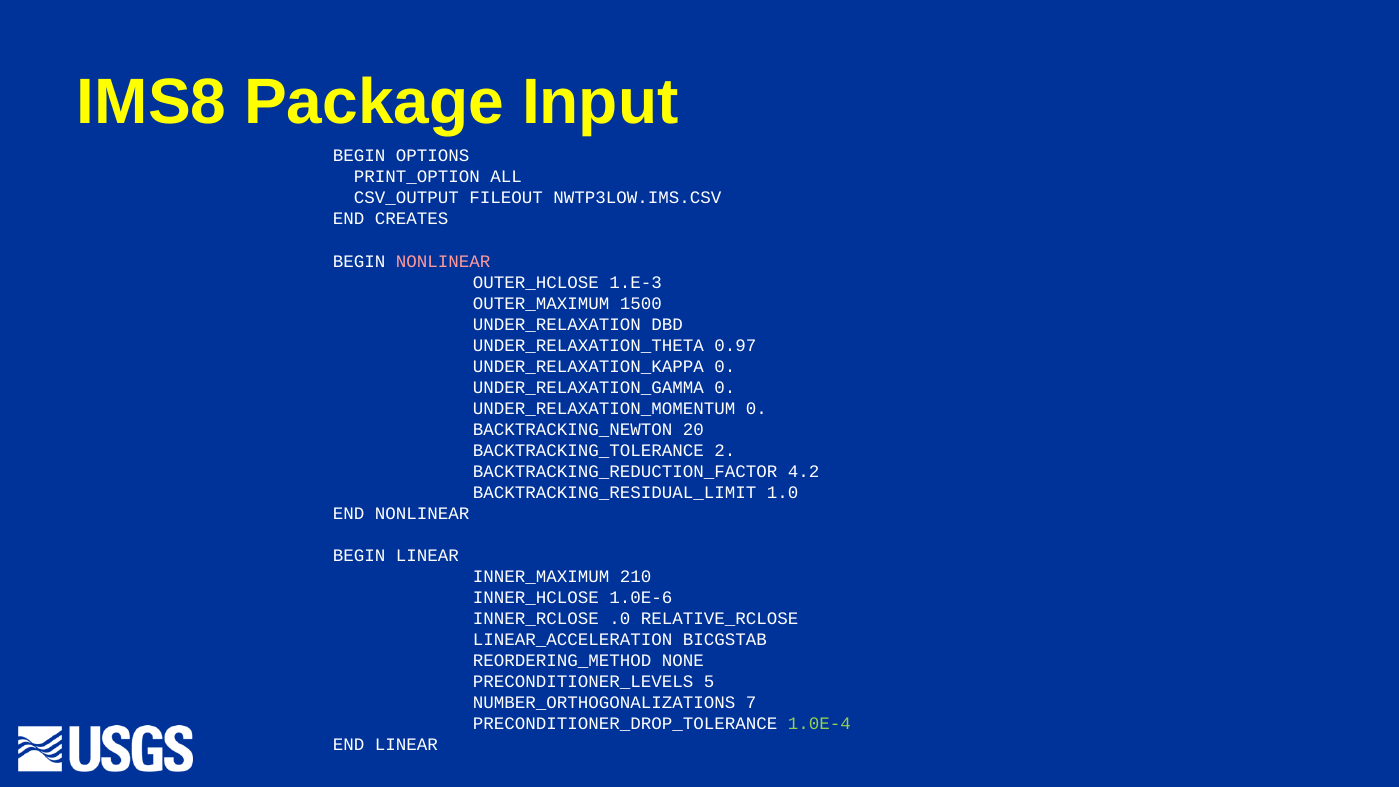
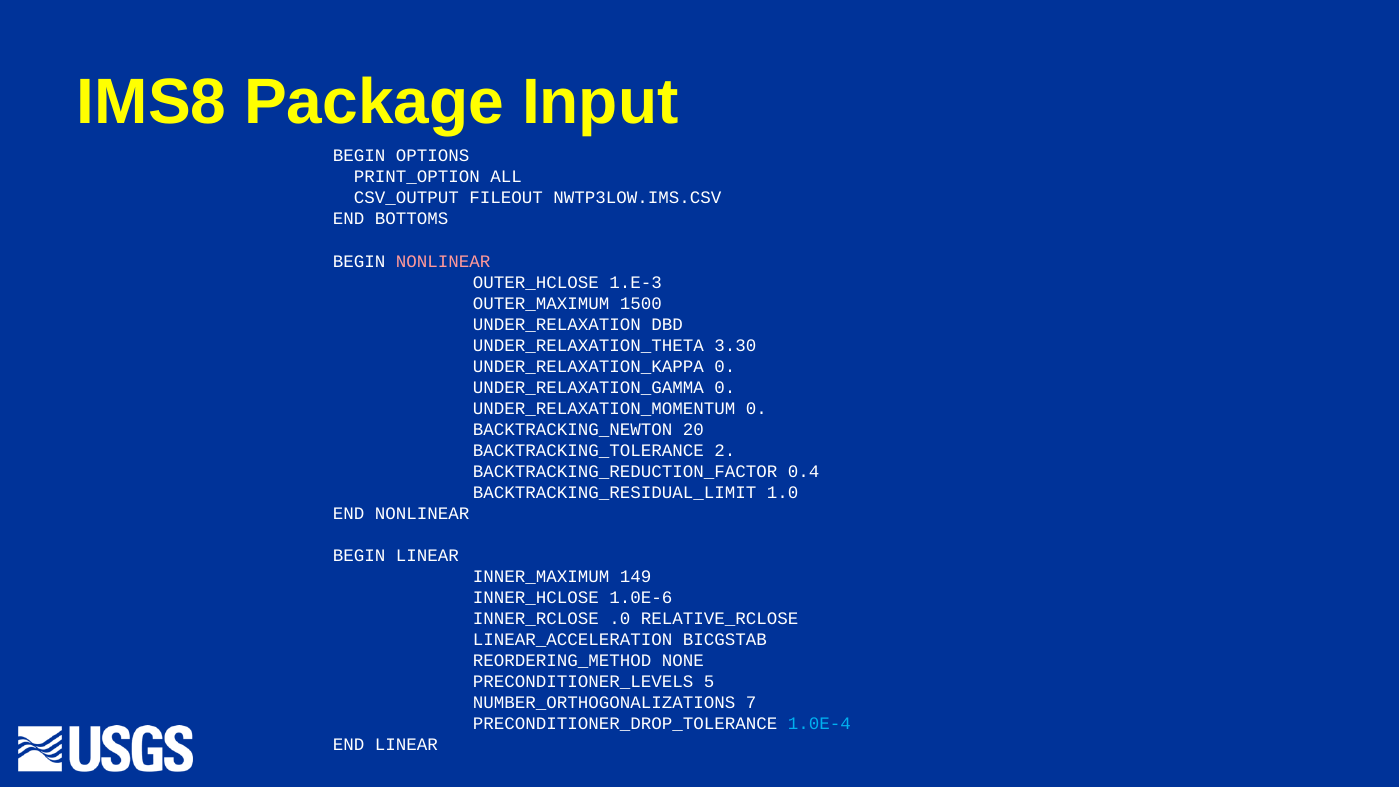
CREATES: CREATES -> BOTTOMS (412, 219)
0.97: 0.97 -> 3.30 (735, 345)
4.2: 4.2 -> 0.4 (804, 472)
210: 210 -> 149 (636, 577)
1.0E-4 colour: light green -> light blue (819, 724)
